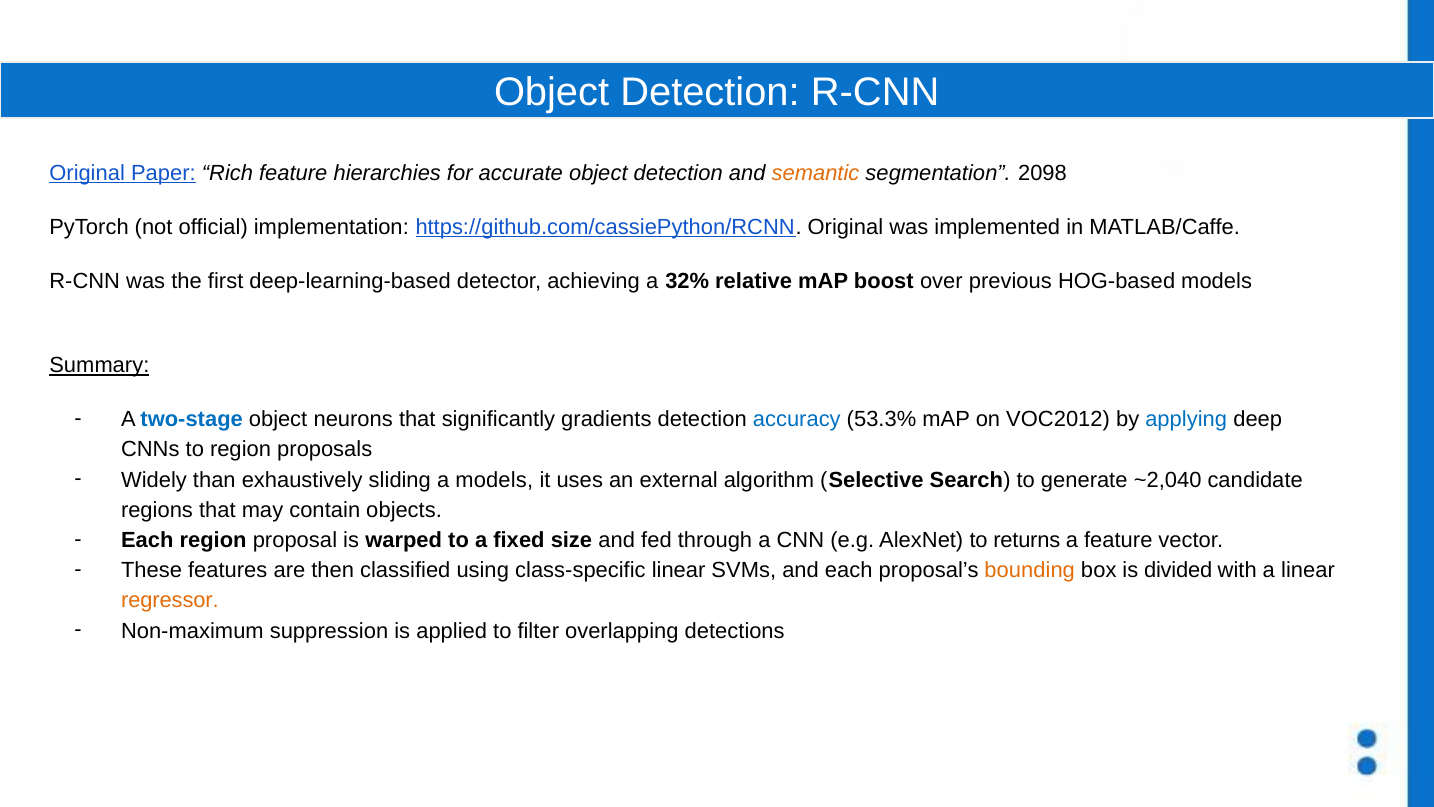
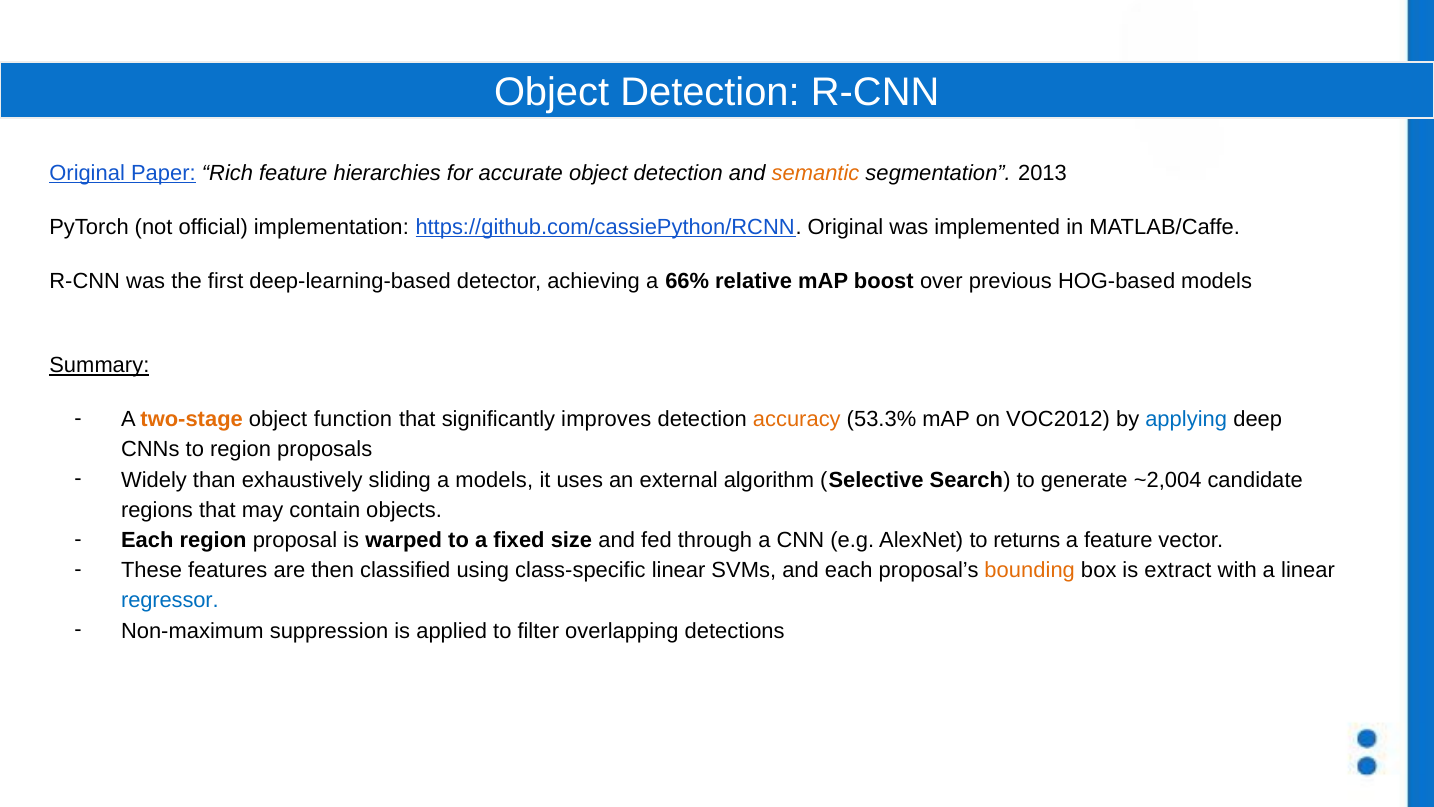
2098: 2098 -> 2013 (1042, 173)
32%: 32% -> 66% (687, 281)
two-stage colour: blue -> orange (192, 419)
neurons: neurons -> function (353, 419)
gradients: gradients -> improves (606, 419)
accuracy colour: blue -> orange (797, 419)
~2,040: ~2,040 -> ~2,004 (1168, 480)
divided: divided -> extract (1178, 570)
regressor colour: orange -> blue (170, 600)
